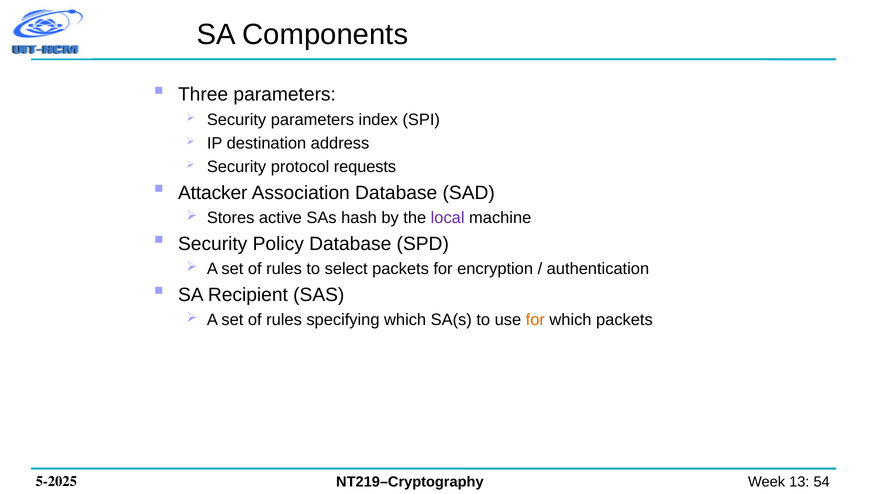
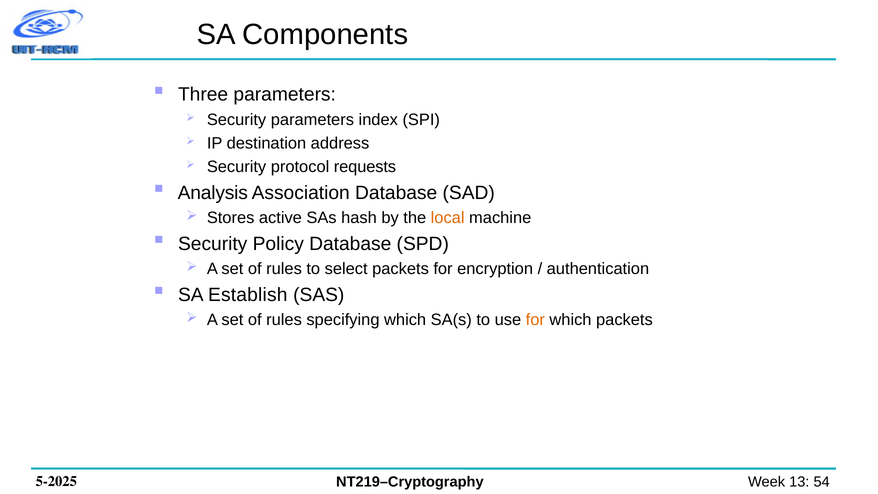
Attacker: Attacker -> Analysis (213, 193)
local colour: purple -> orange (448, 218)
Recipient: Recipient -> Establish (248, 295)
